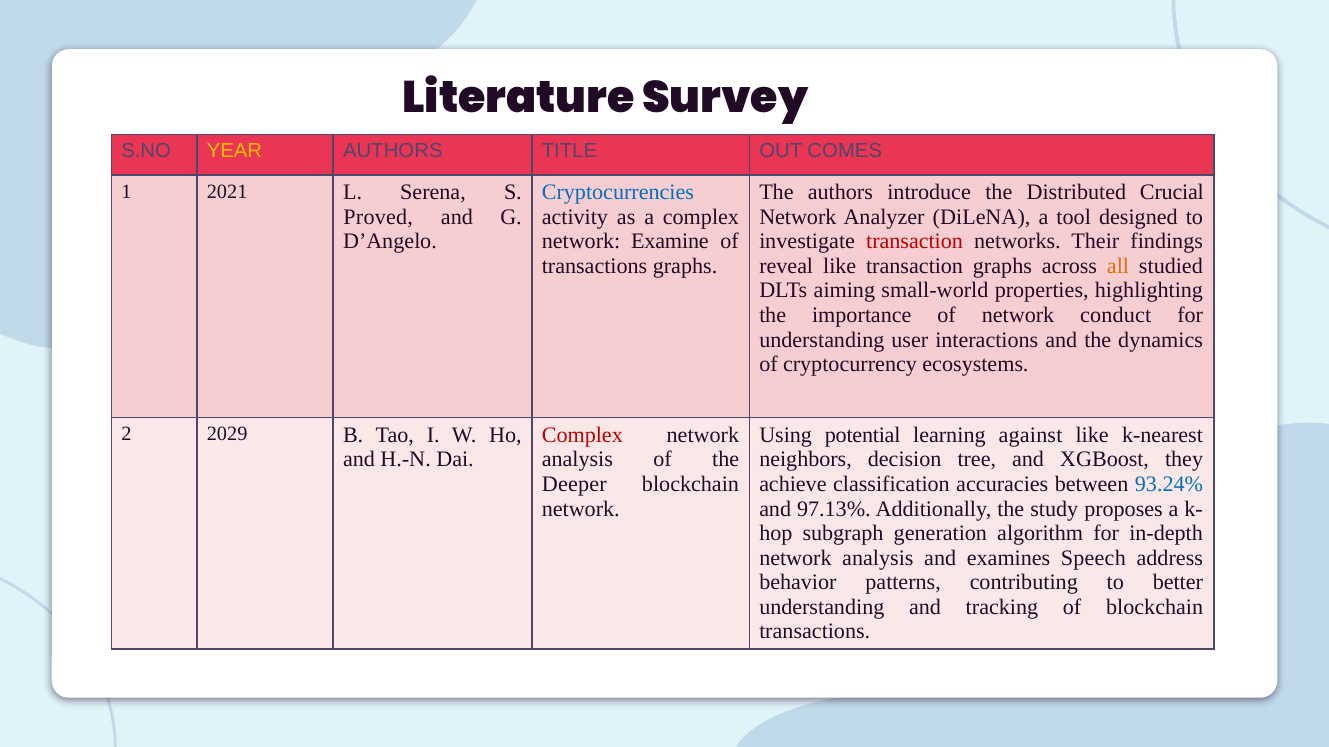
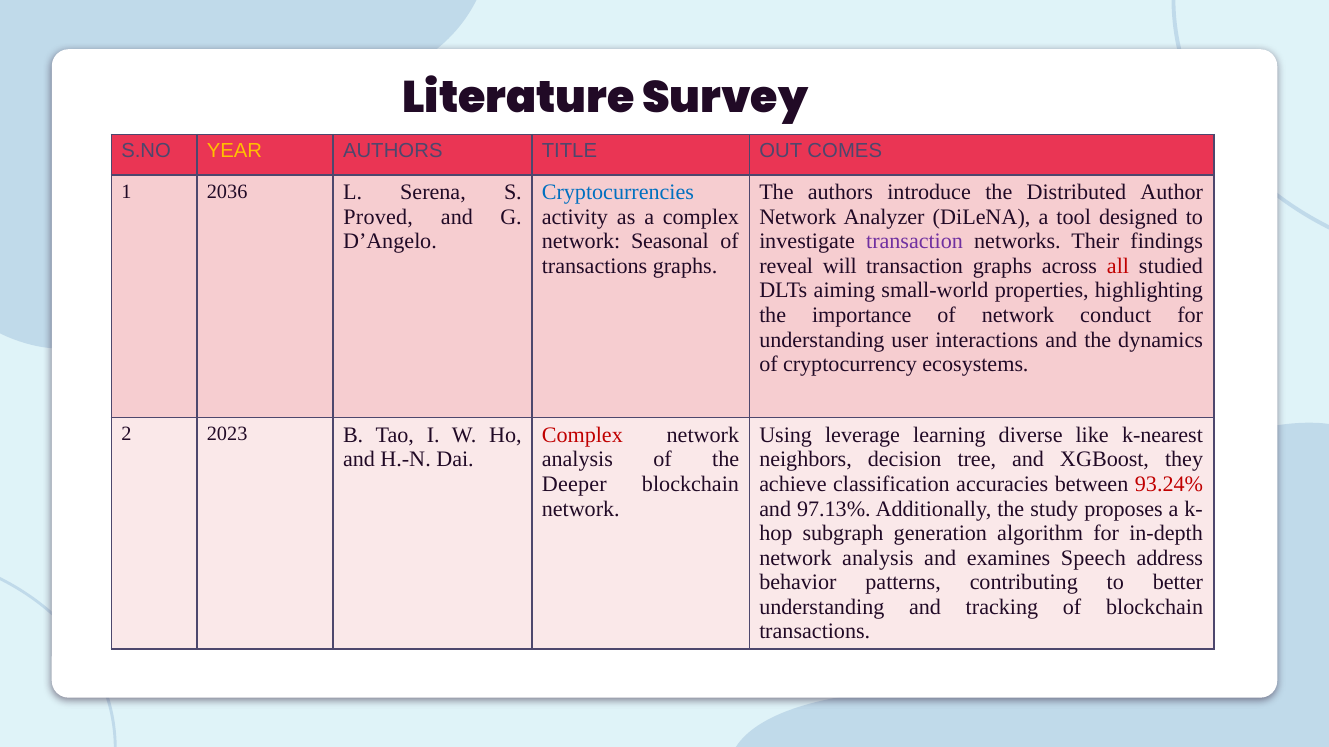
2021: 2021 -> 2036 (227, 192)
Crucial: Crucial -> Author (1172, 193)
Examine: Examine -> Seasonal (670, 242)
transaction colour: red -> purple (915, 242)
reveal like: like -> will (840, 266)
all colour: orange -> red (1118, 266)
2029: 2029 -> 2023 (227, 434)
potential: potential -> leverage (863, 435)
against: against -> diverse (1031, 435)
93.24% colour: blue -> red (1169, 485)
